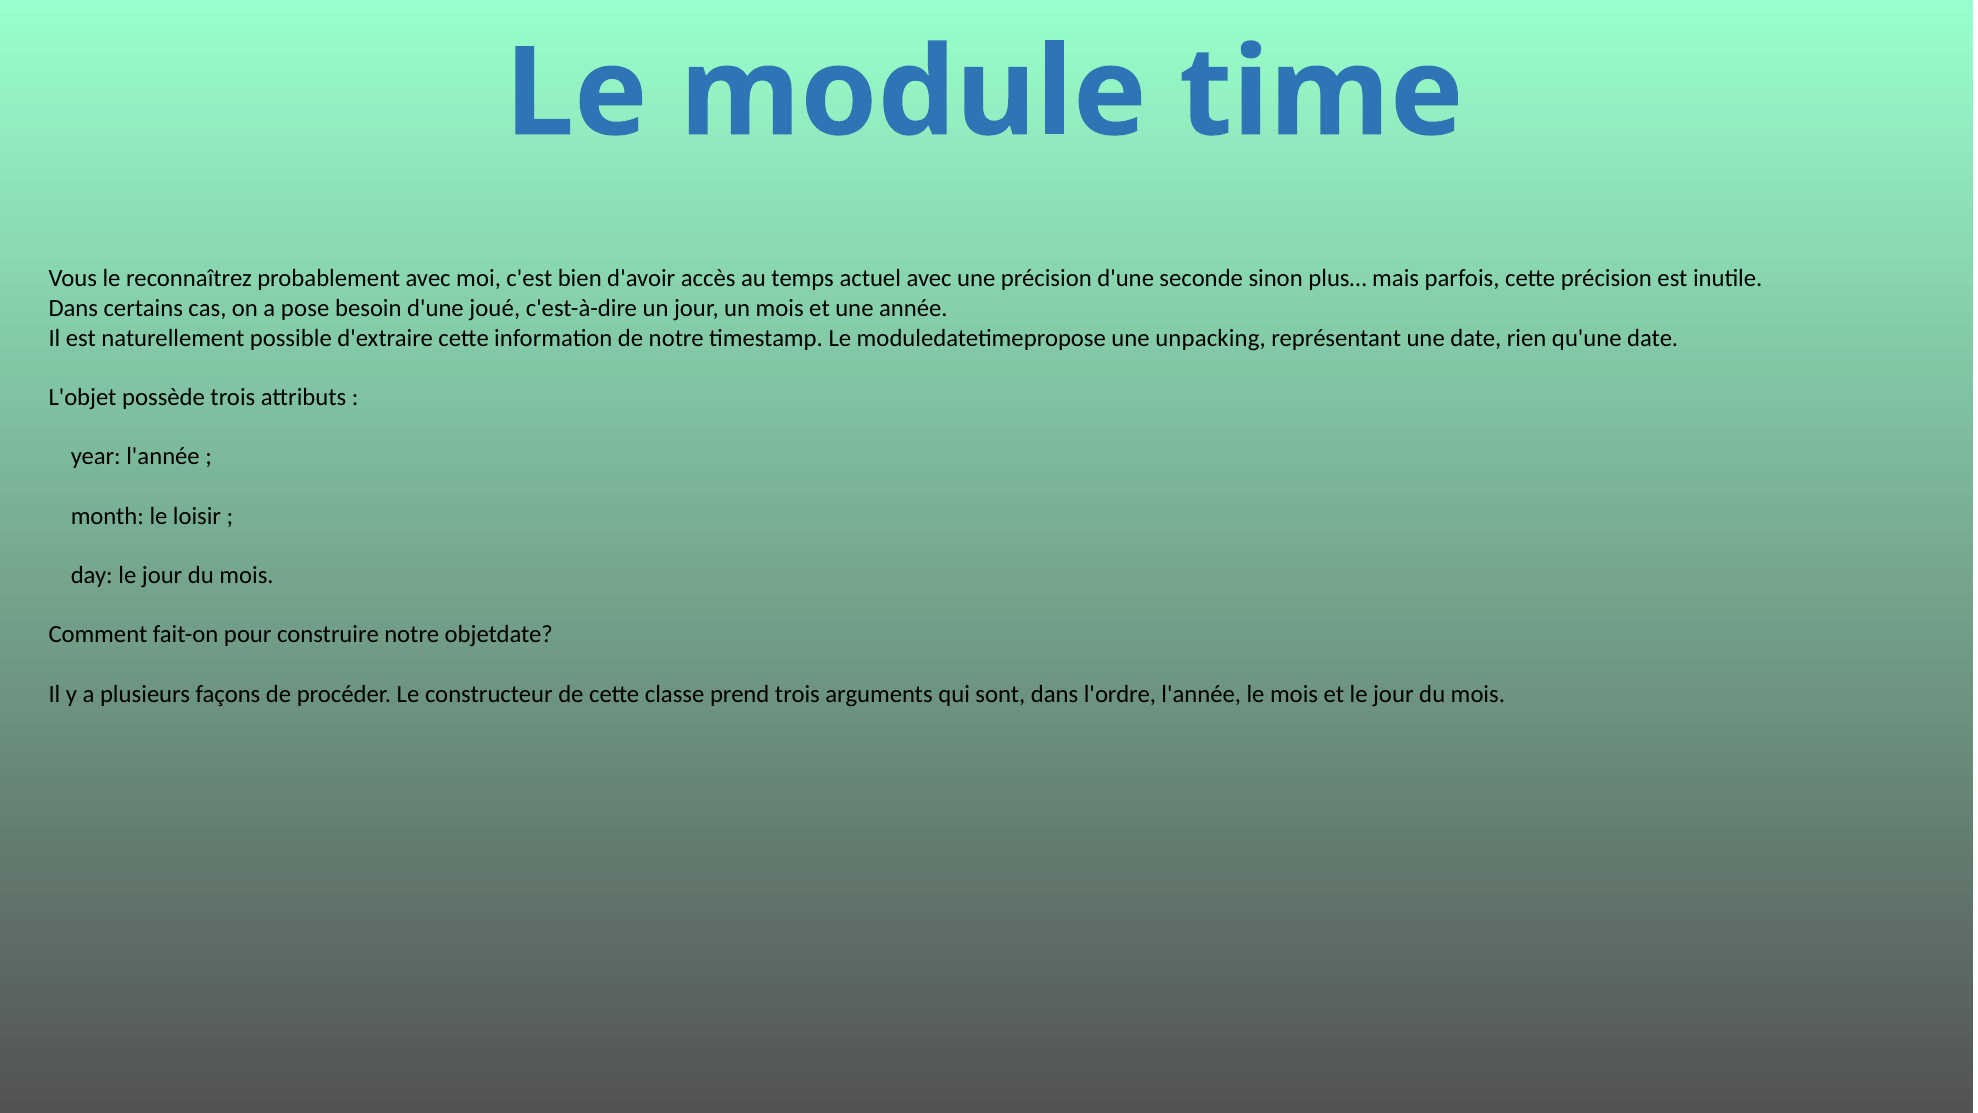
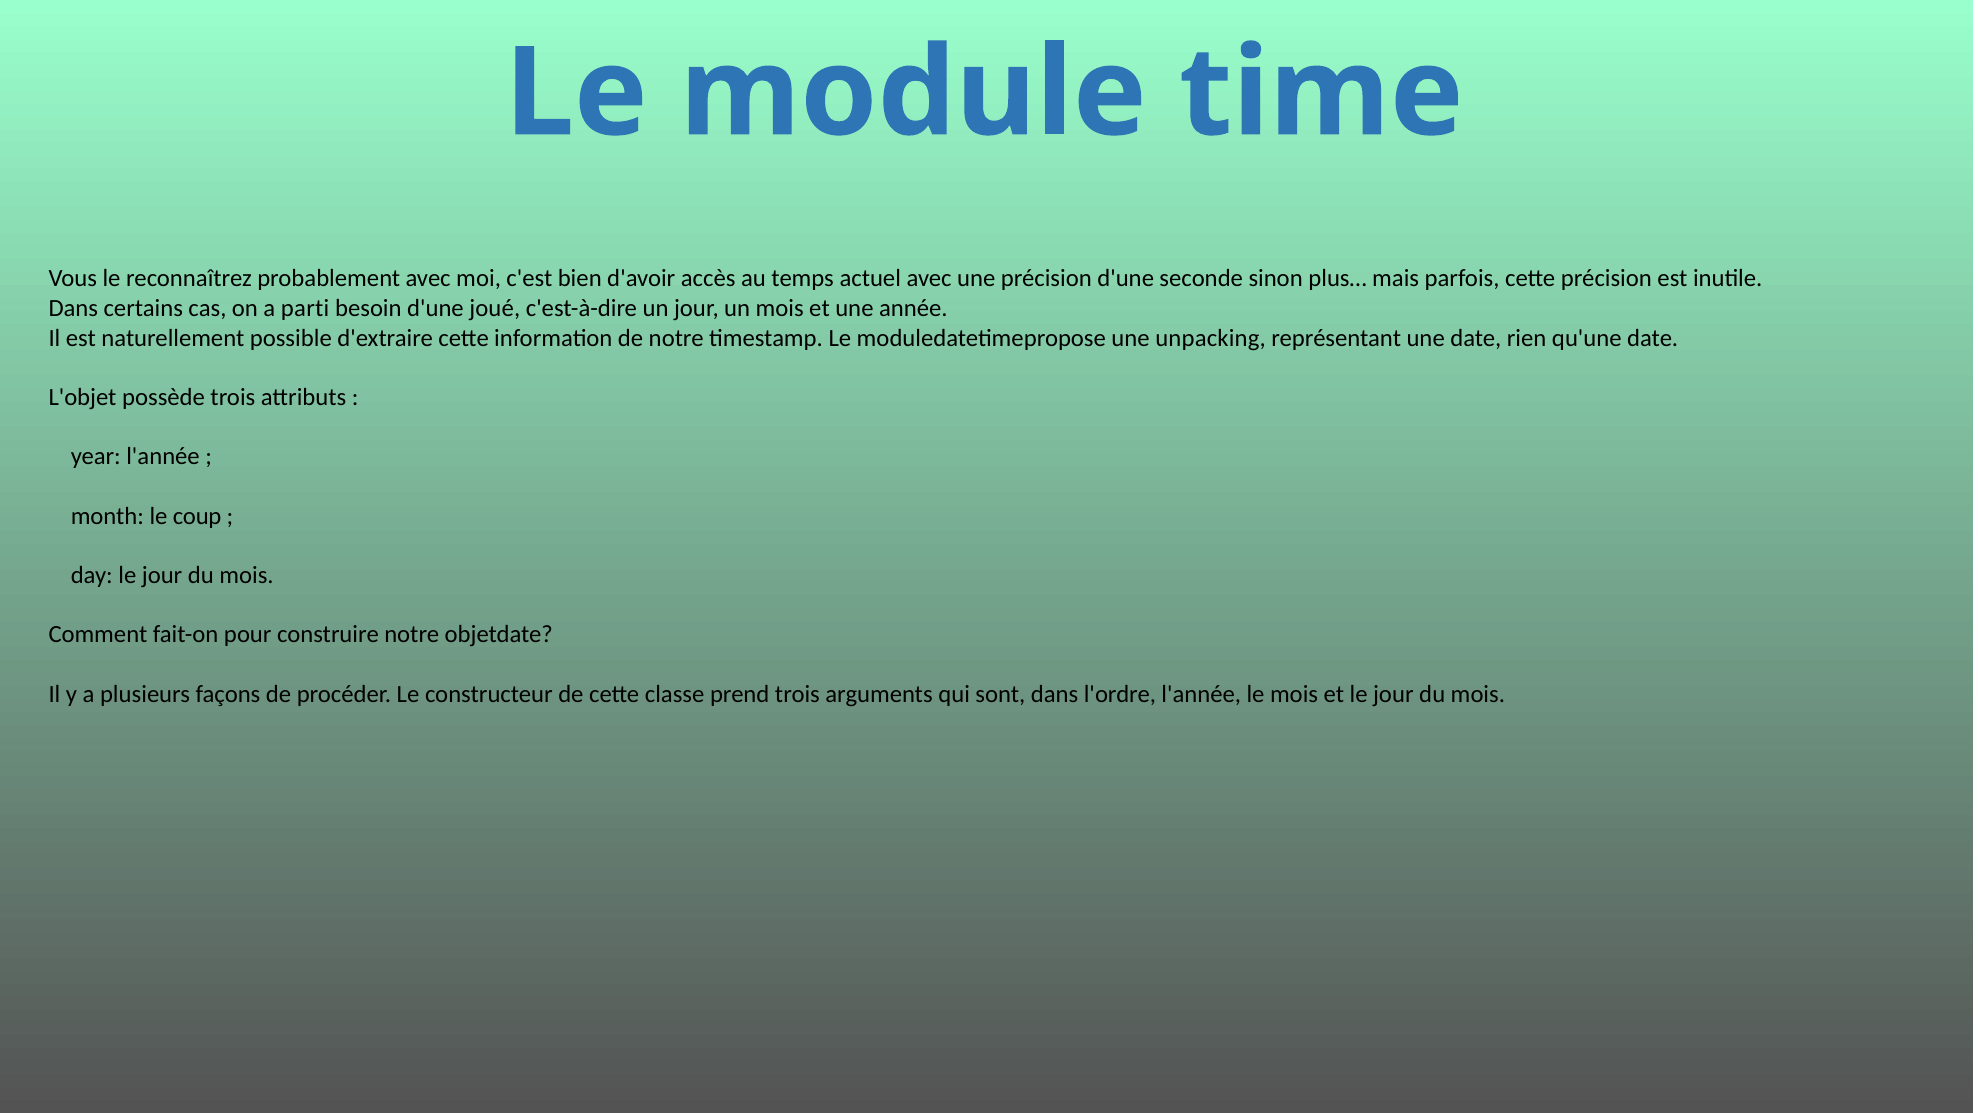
pose: pose -> parti (305, 308)
loisir: loisir -> coup (197, 516)
